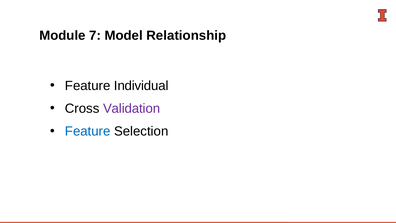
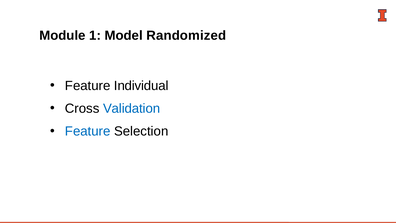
7: 7 -> 1 (95, 35)
Relationship: Relationship -> Randomized (186, 35)
Validation colour: purple -> blue (132, 108)
